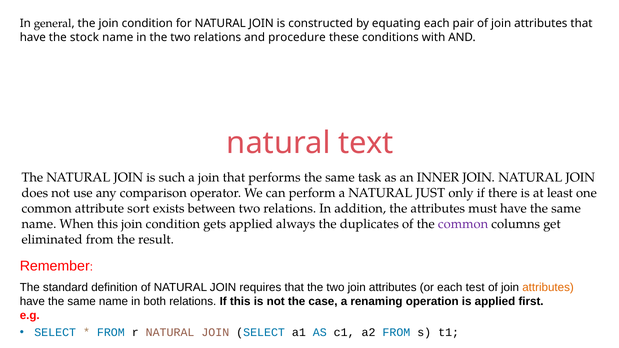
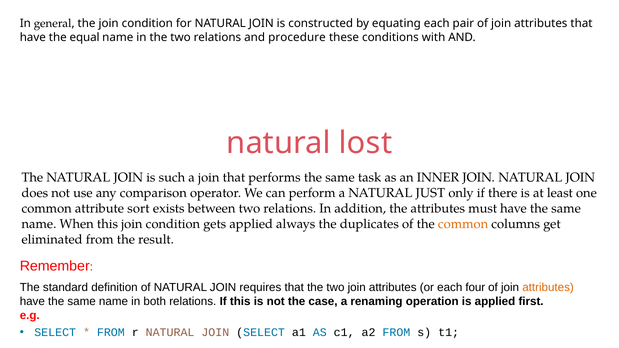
stock: stock -> equal (85, 37)
text: text -> lost (365, 143)
common colour: purple -> orange (463, 224)
test: test -> four (475, 288)
